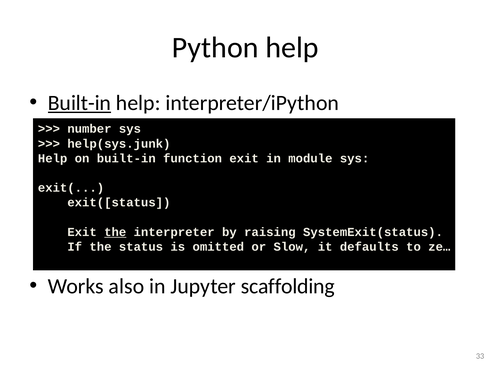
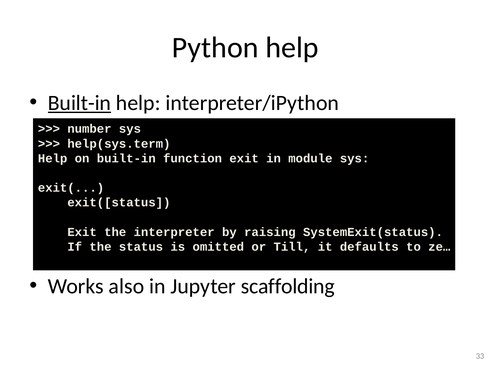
help(sys.junk: help(sys.junk -> help(sys.term (119, 144)
the underline: present -> none (115, 232)
Slow: Slow -> Till (292, 247)
